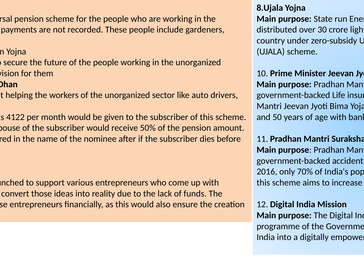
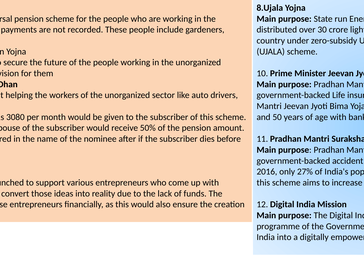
4122: 4122 -> 3080 (15, 117)
70%: 70% -> 27% (305, 172)
